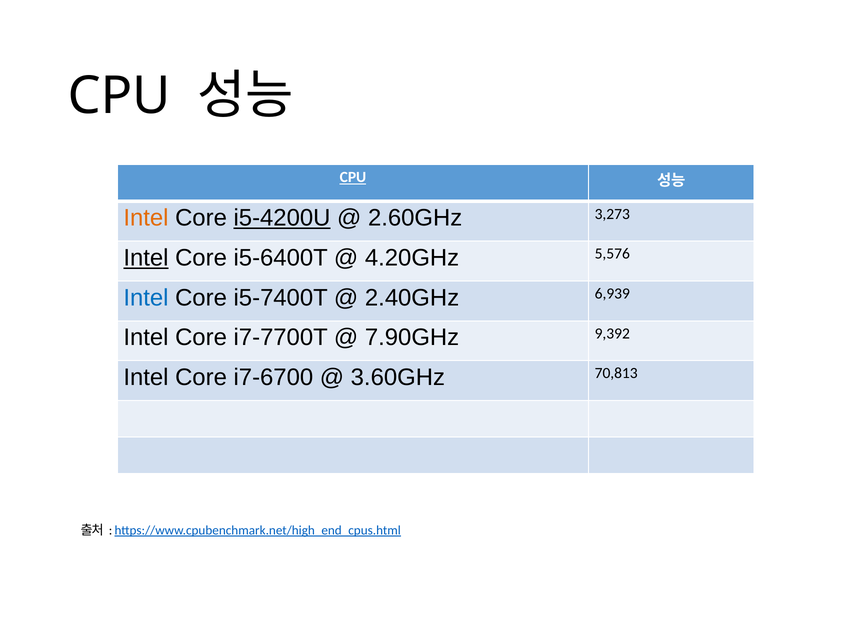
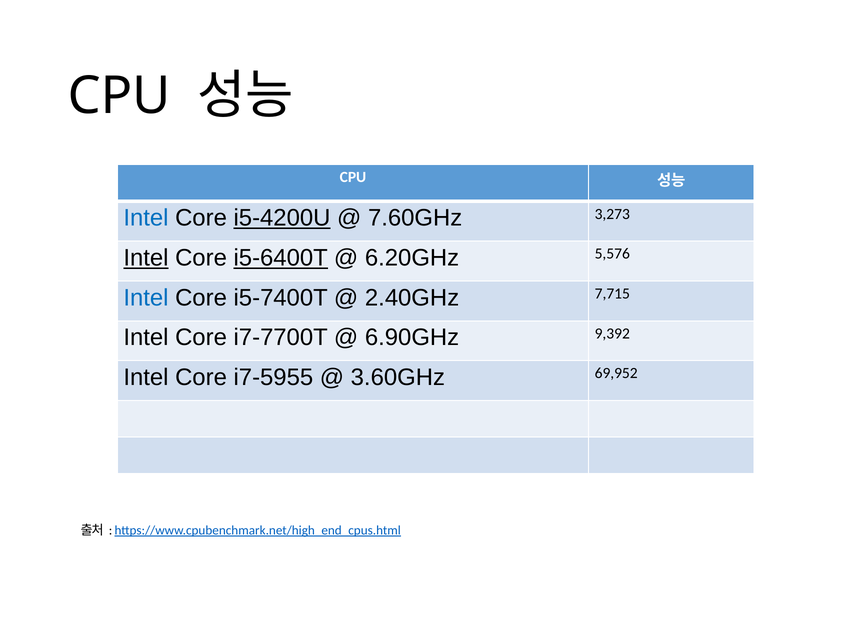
CPU underline: present -> none (353, 177)
Intel colour: orange -> blue (146, 218)
2.60GHz: 2.60GHz -> 7.60GHz (415, 218)
i5-6400T underline: none -> present (281, 258)
4.20GHz: 4.20GHz -> 6.20GHz (412, 258)
6,939: 6,939 -> 7,715 (612, 294)
7.90GHz: 7.90GHz -> 6.90GHz (412, 338)
i7-6700: i7-6700 -> i7-5955 (273, 378)
70,813: 70,813 -> 69,952 (616, 374)
